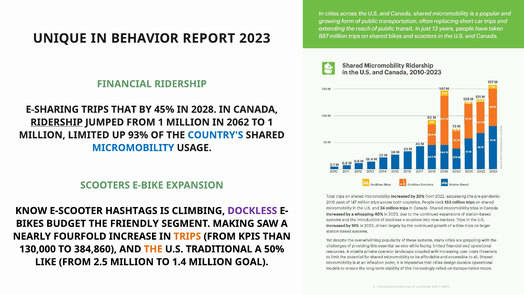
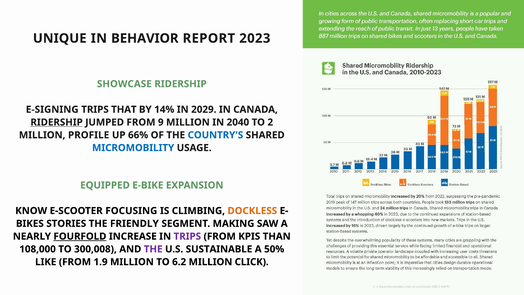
FINANCIAL: FINANCIAL -> SHOWCASE (124, 84)
E-SHARING: E-SHARING -> E-SIGNING (52, 109)
45%: 45% -> 14% (164, 109)
2028: 2028 -> 2029 (204, 109)
FROM 1: 1 -> 9 (161, 122)
2062: 2062 -> 2040 (238, 122)
TO 1: 1 -> 2 (270, 122)
LIMITED: LIMITED -> PROFILE (89, 135)
93%: 93% -> 66% (138, 135)
SCOOTERS: SCOOTERS -> EQUIPPED (105, 185)
HASHTAGS: HASHTAGS -> FOCUSING (131, 211)
DOCKLESS colour: purple -> orange (252, 211)
BUDGET: BUDGET -> STORIES (66, 223)
FOURFOLD underline: none -> present (80, 236)
TRIPS colour: orange -> purple (187, 236)
130,000: 130,000 -> 108,000 (38, 249)
384,860: 384,860 -> 300,008 (95, 249)
THE colour: orange -> purple (153, 249)
TRADITIONAL: TRADITIONAL -> SUSTAINABLE (219, 249)
2.5: 2.5 -> 1.9 (101, 262)
1.4: 1.4 -> 6.2 (179, 262)
GOAL: GOAL -> CLICK (252, 262)
